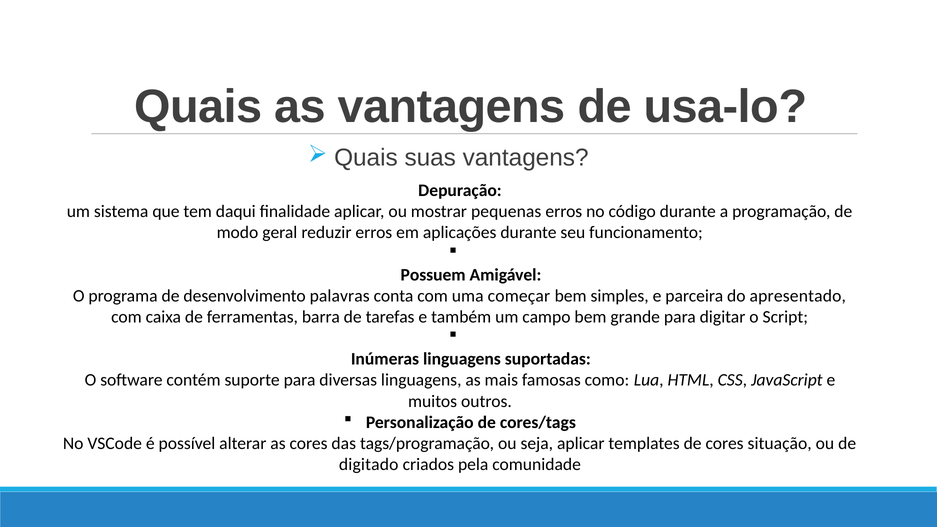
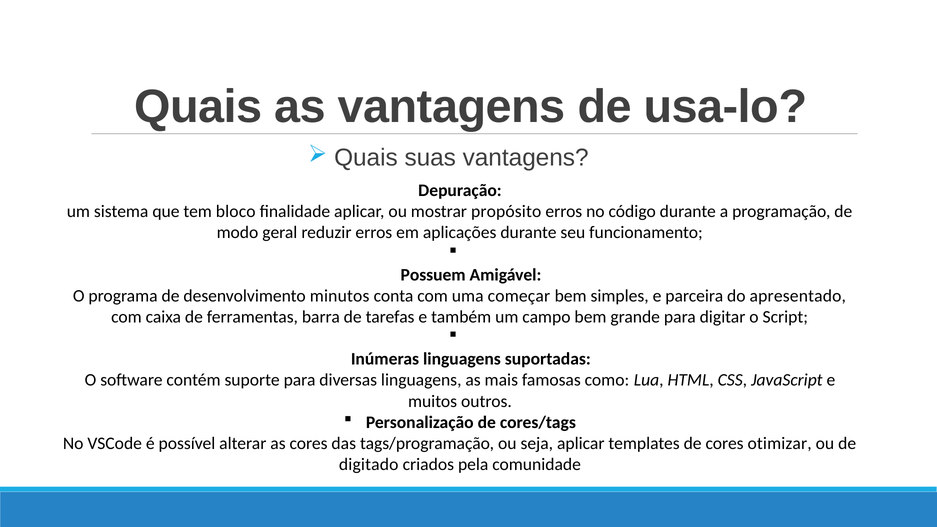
daqui: daqui -> bloco (236, 212)
pequenas: pequenas -> propósito (506, 212)
palavras: palavras -> minutos (340, 296)
situação: situação -> otimizar (780, 443)
